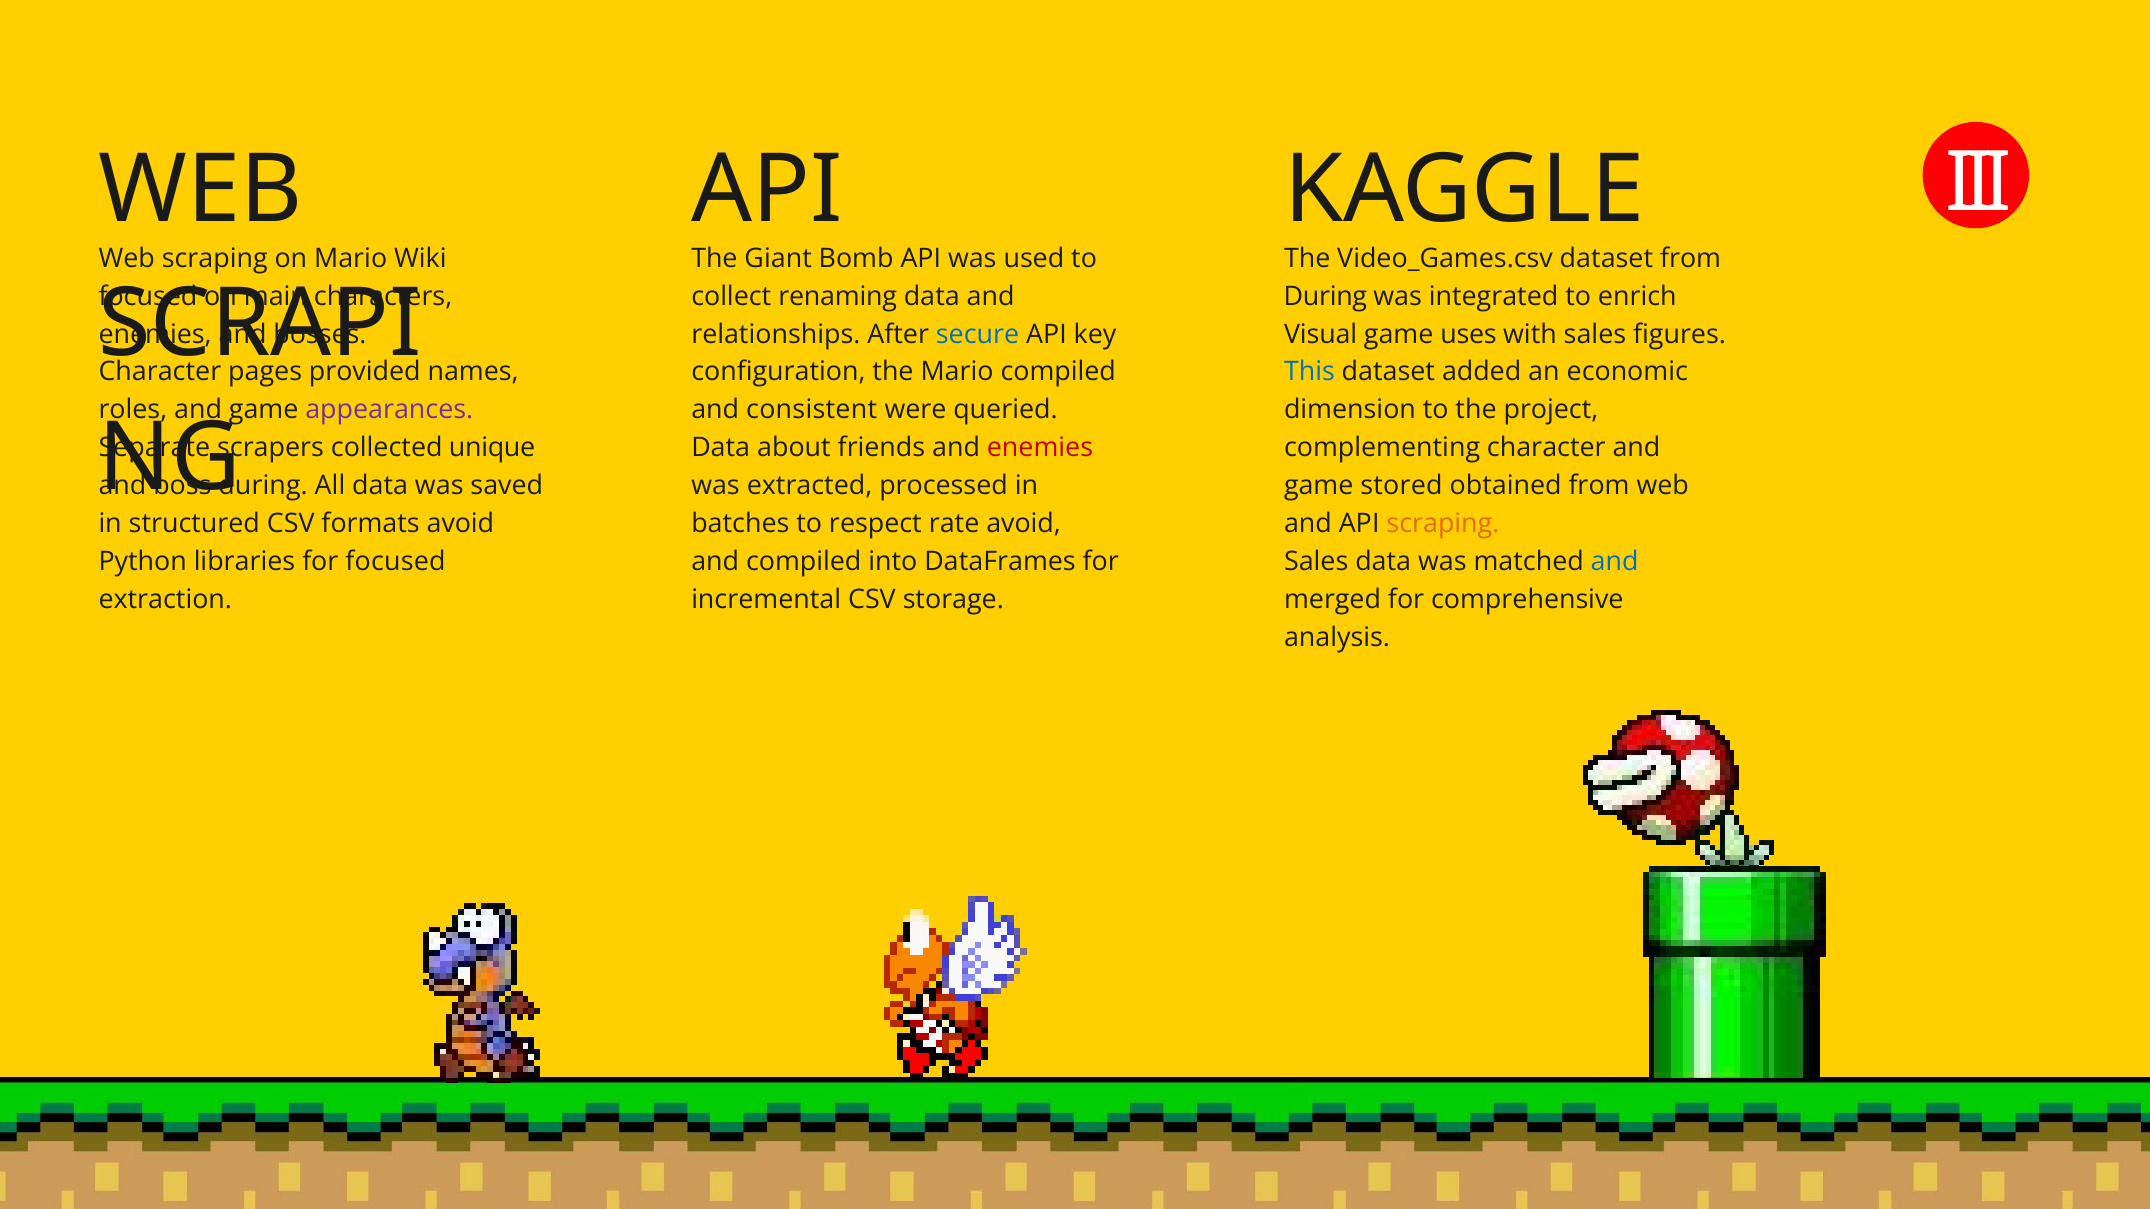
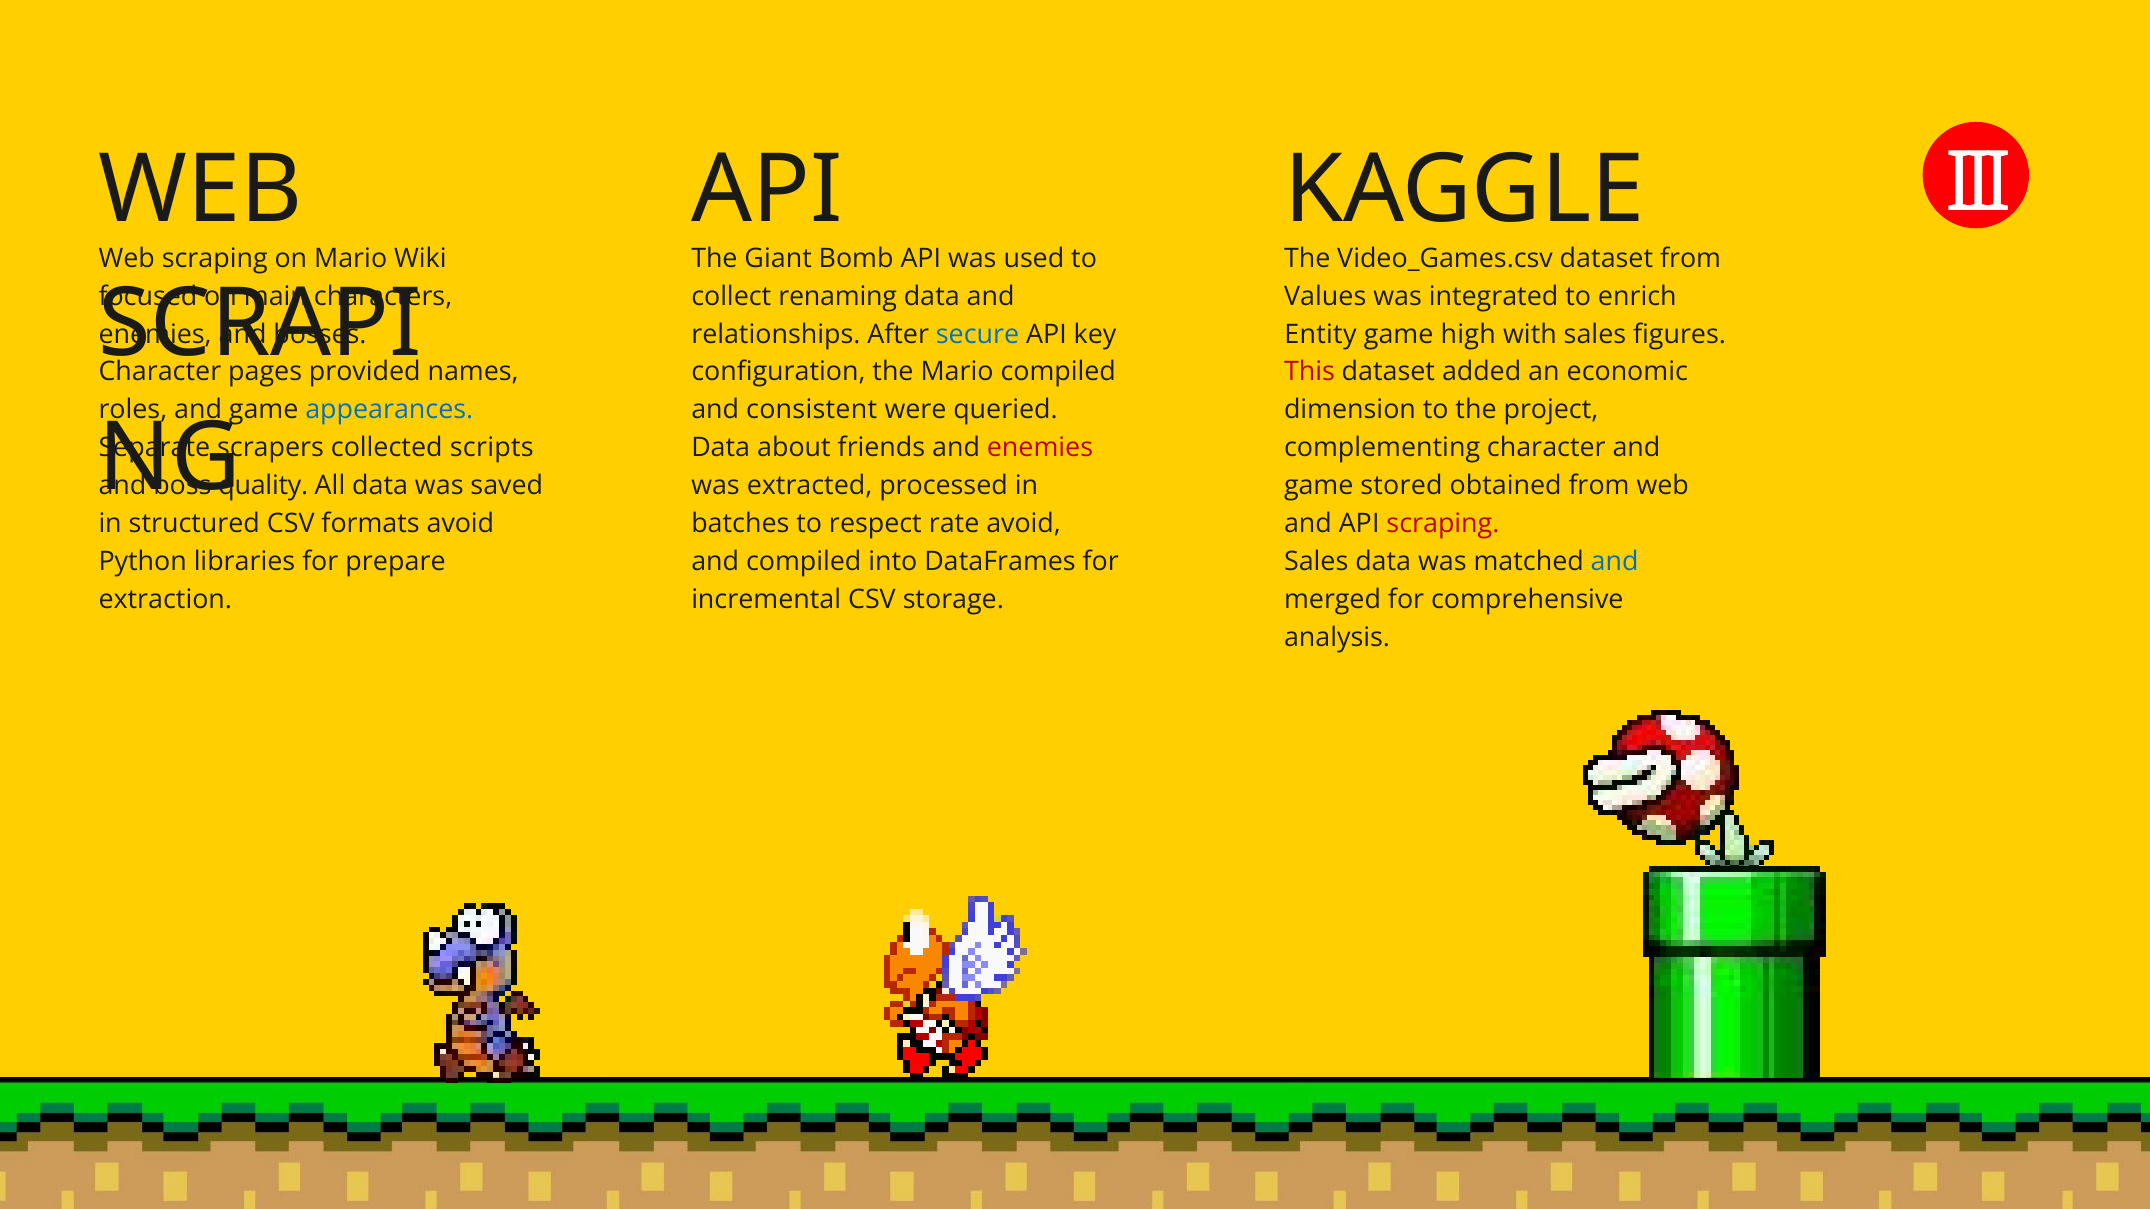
During: During -> Values (1325, 296)
Visual: Visual -> Entity (1320, 334)
uses: uses -> high (1468, 334)
This colour: blue -> red (1309, 372)
appearances colour: purple -> blue (389, 410)
unique: unique -> scripts (492, 448)
during: during -> quality (263, 486)
scraping colour: orange -> red (1443, 524)
for focused: focused -> prepare (396, 562)
